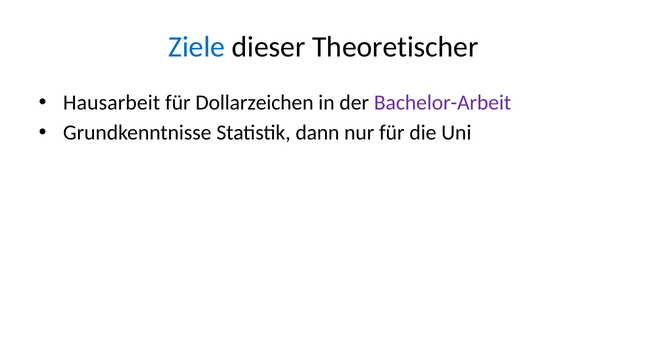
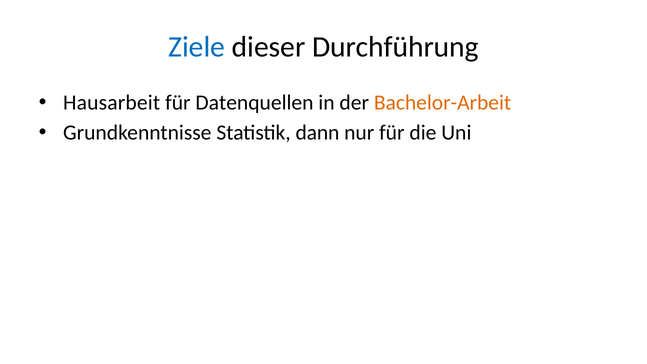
Theoretischer: Theoretischer -> Durchführung (395, 47)
Dollarzeichen: Dollarzeichen -> Datenquellen (255, 103)
Bachelor-Arbeit colour: purple -> orange (443, 103)
